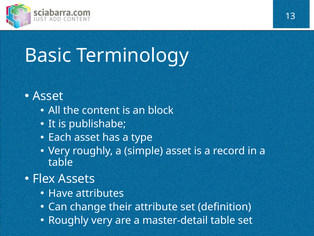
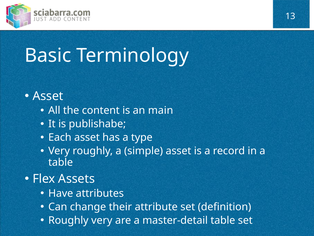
block: block -> main (161, 110)
